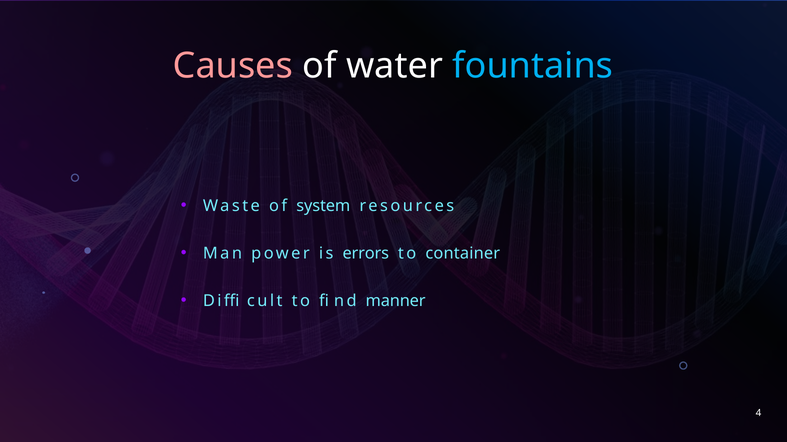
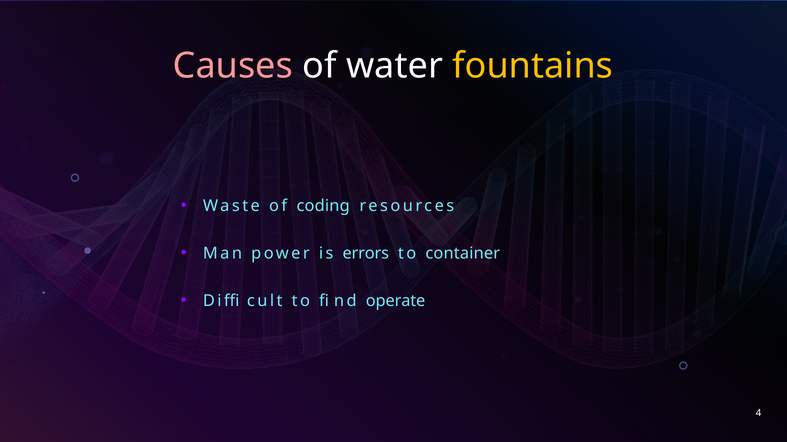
fountains colour: light blue -> yellow (533, 66)
system: system -> coding (323, 206)
manner: manner -> operate (396, 301)
